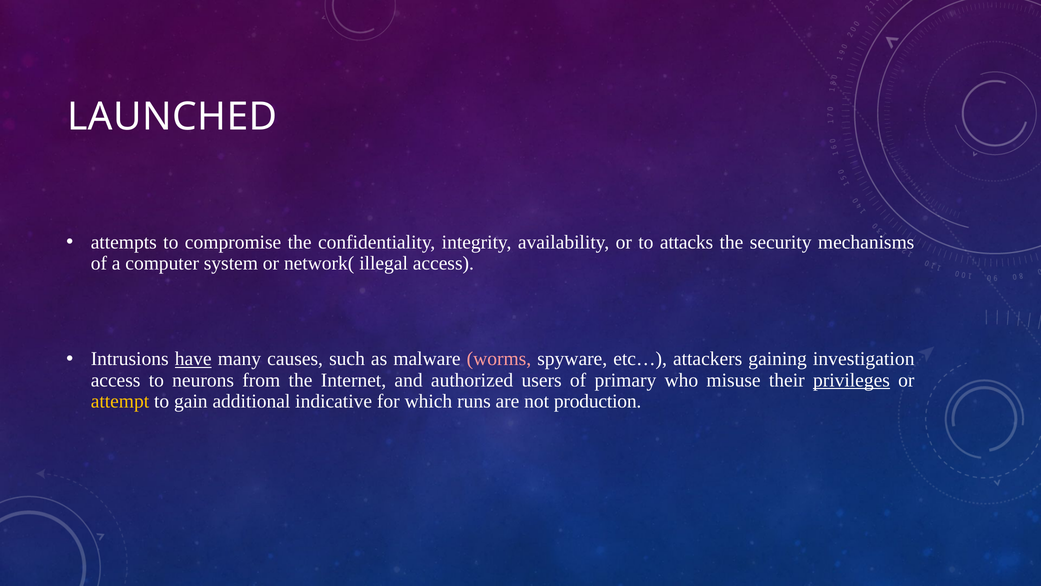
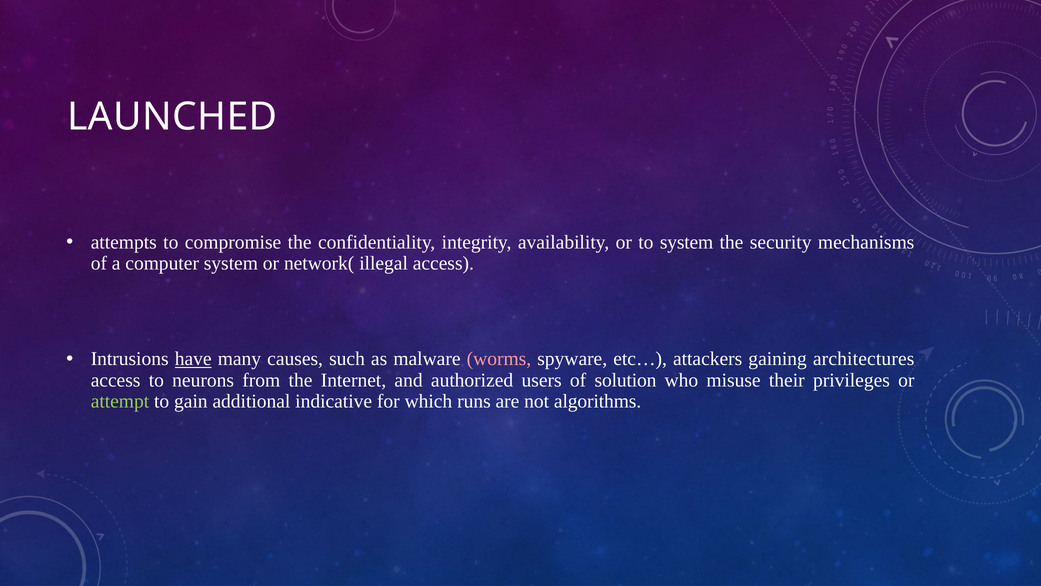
to attacks: attacks -> system (687, 242)
investigation: investigation -> architectures (864, 359)
primary: primary -> solution (625, 380)
privileges underline: present -> none (851, 380)
attempt colour: yellow -> light green (120, 401)
production: production -> algorithms (598, 401)
